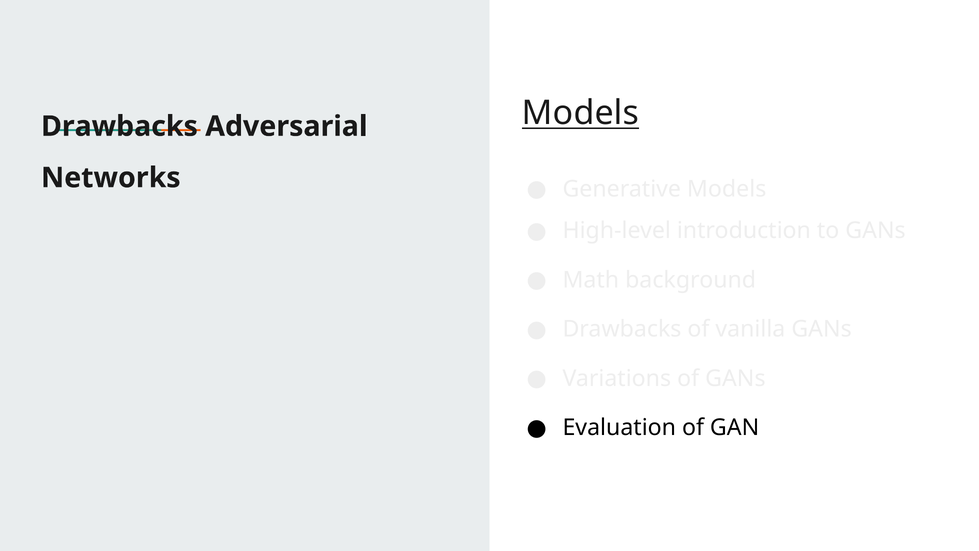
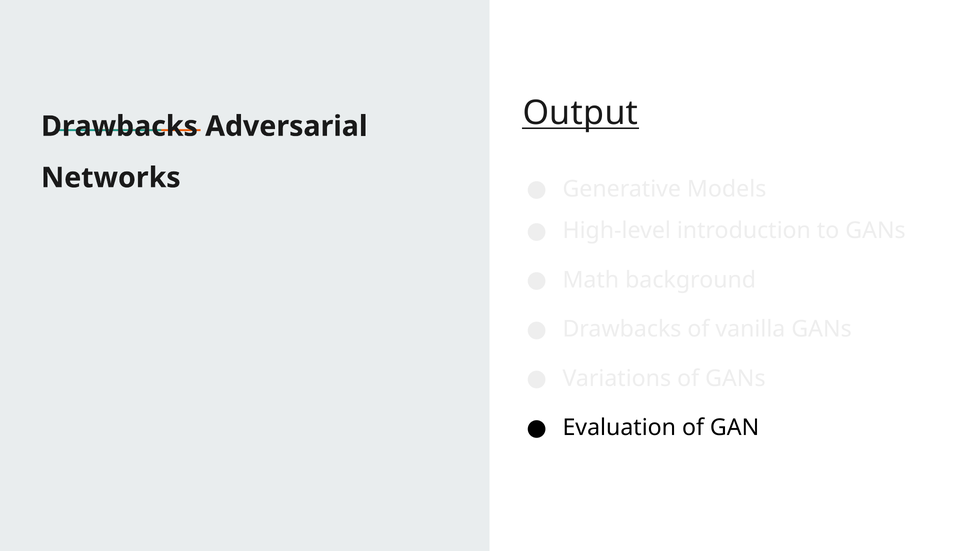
Models: Models -> Output (580, 113)
